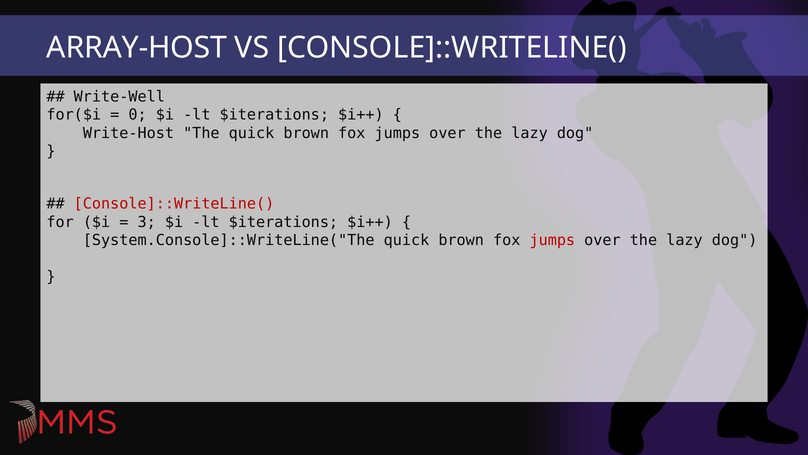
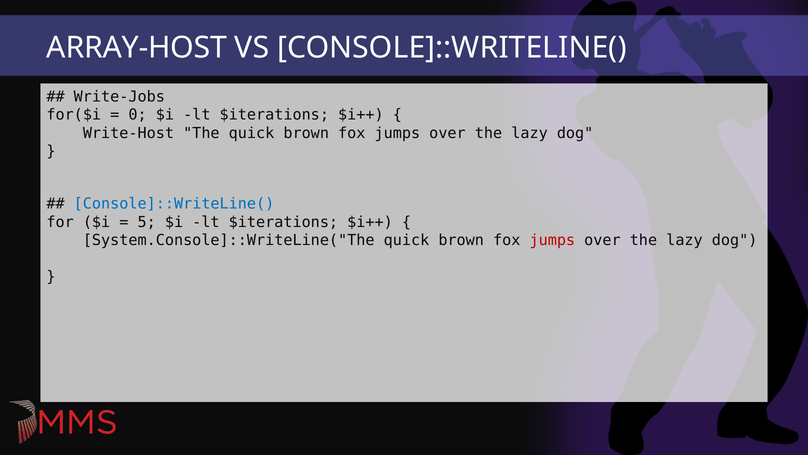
Write-Well: Write-Well -> Write-Jobs (119, 97)
Console]::WriteLine( colour: red -> blue (174, 204)
3: 3 -> 5 (147, 222)
